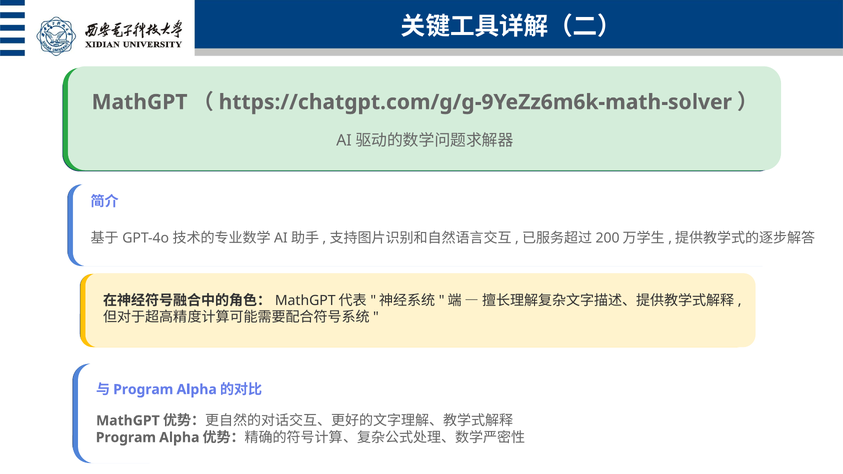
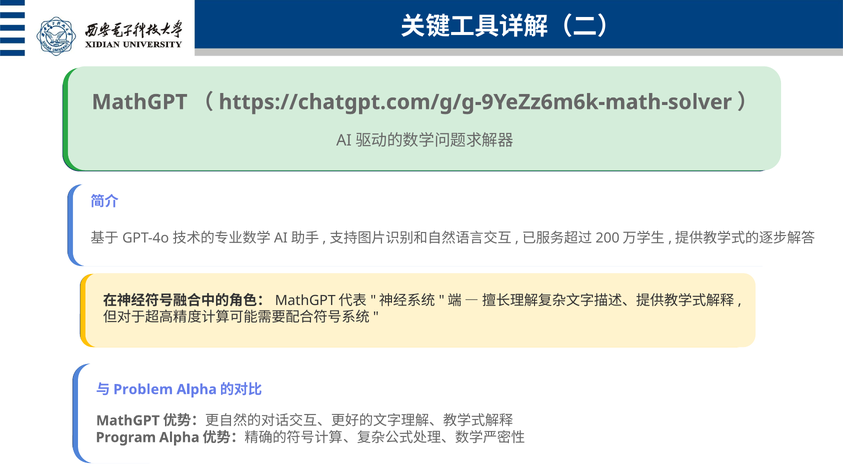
Program: Program -> Problem (143, 390)
